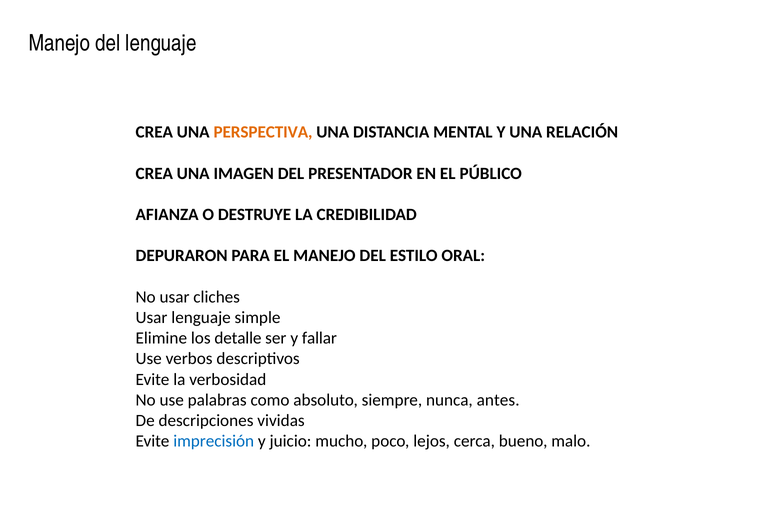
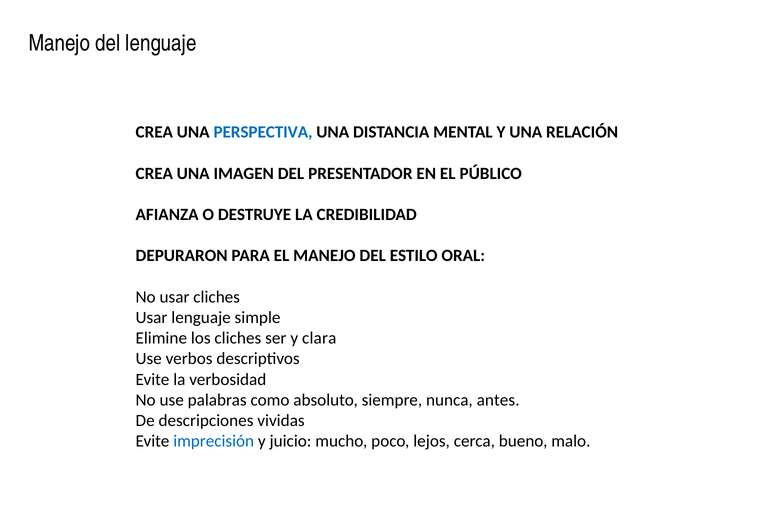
PERSPECTIVA colour: orange -> blue (263, 132)
los detalle: detalle -> cliches (238, 338)
fallar: fallar -> clara (319, 338)
